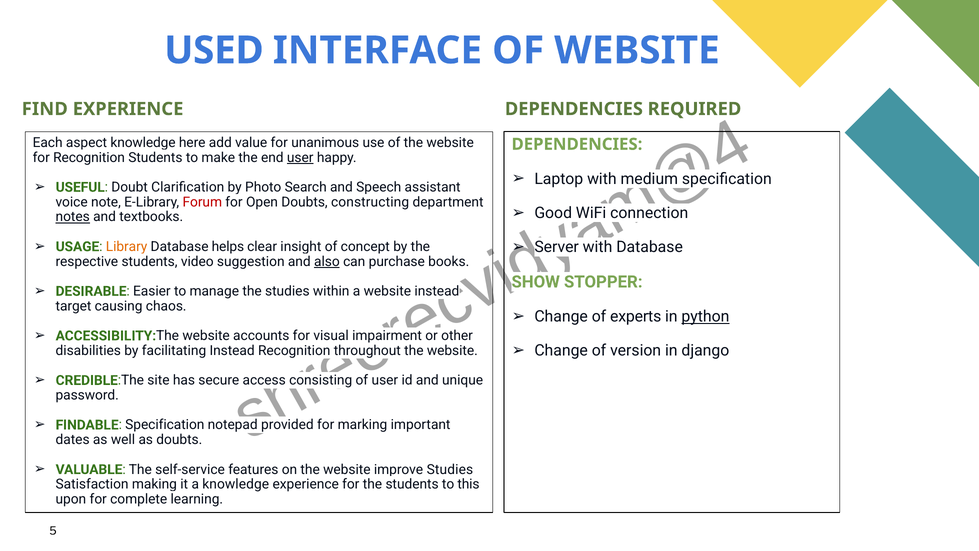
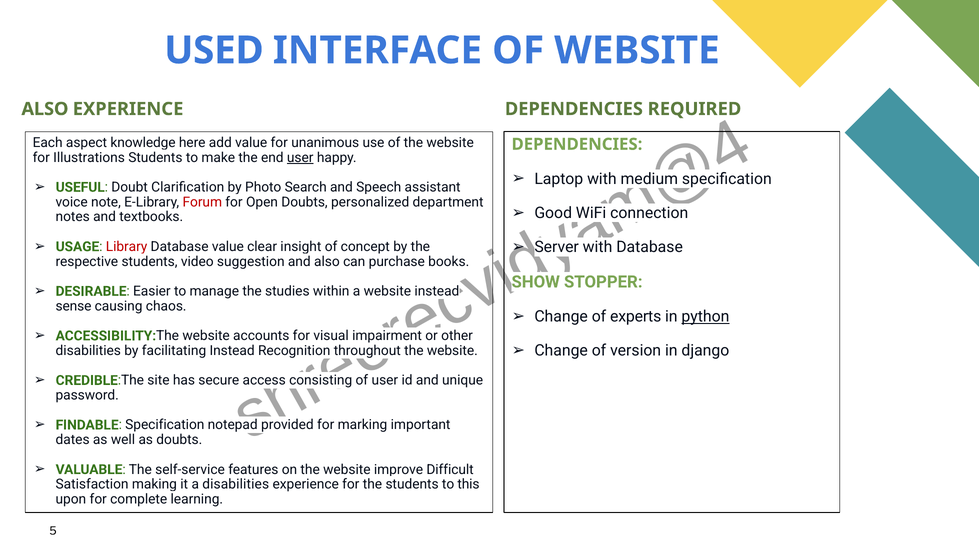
FIND: FIND -> ALSO (45, 109)
for Recognition: Recognition -> Illustrations (89, 157)
constructing: constructing -> personalized (370, 202)
notes underline: present -> none (73, 217)
Library colour: orange -> red (127, 247)
Database helps: helps -> value (228, 247)
also underline: present -> none (327, 261)
target: target -> sense (74, 306)
improve Studies: Studies -> Difficult (450, 469)
a knowledge: knowledge -> disabilities (236, 484)
